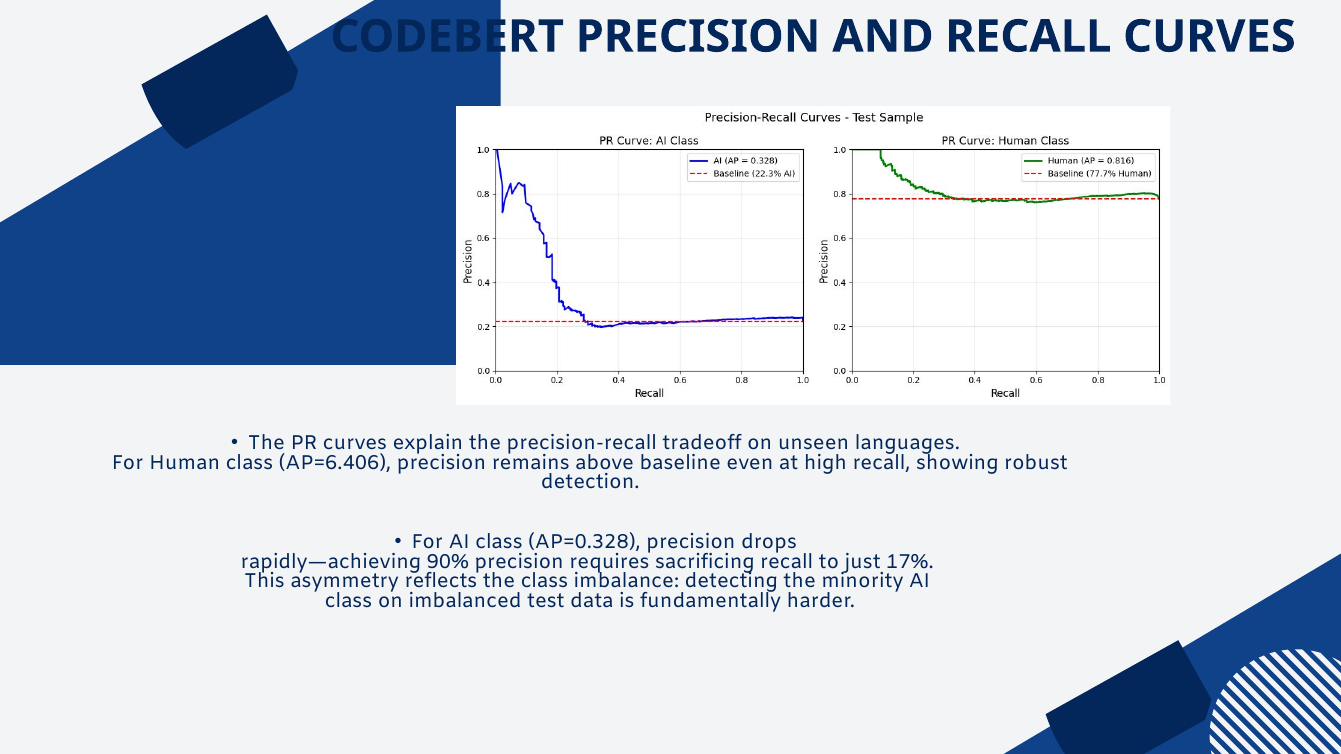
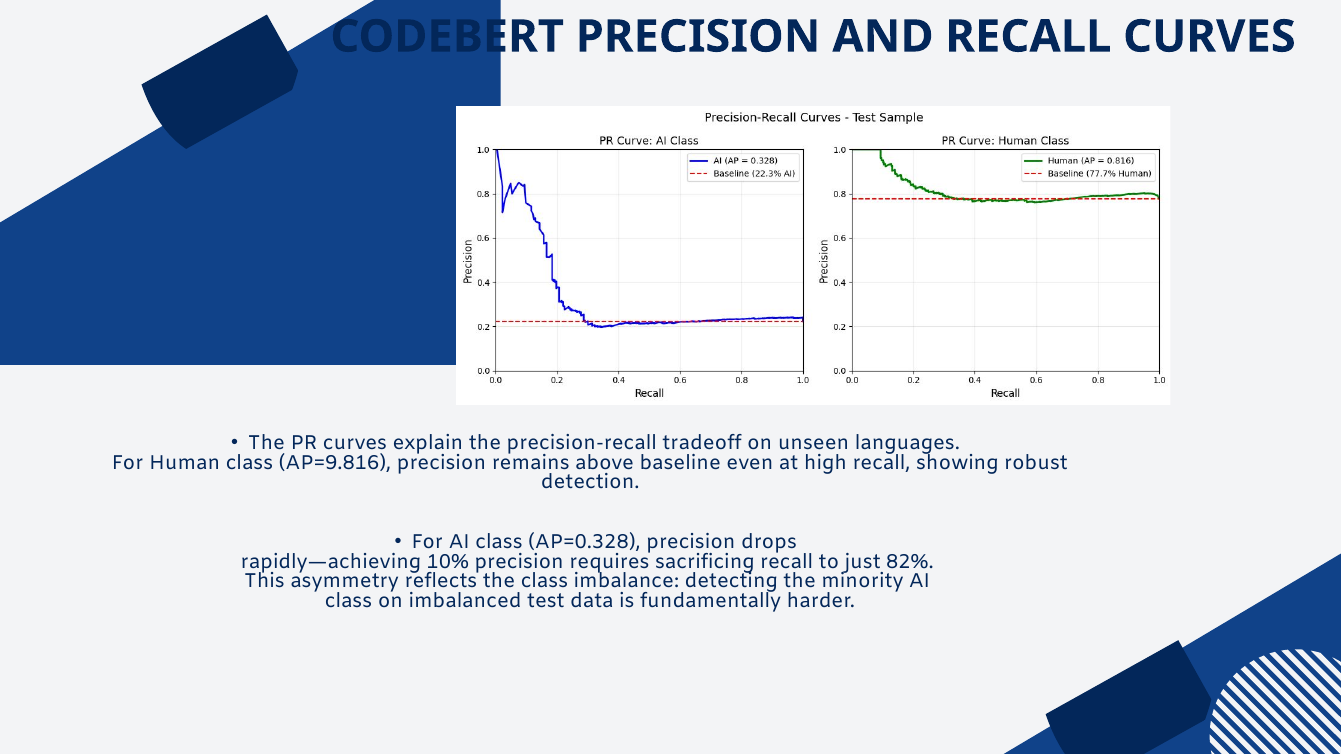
AP=6.406: AP=6.406 -> AP=9.816 (335, 463)
90%: 90% -> 10% (448, 562)
17%: 17% -> 82% (910, 562)
